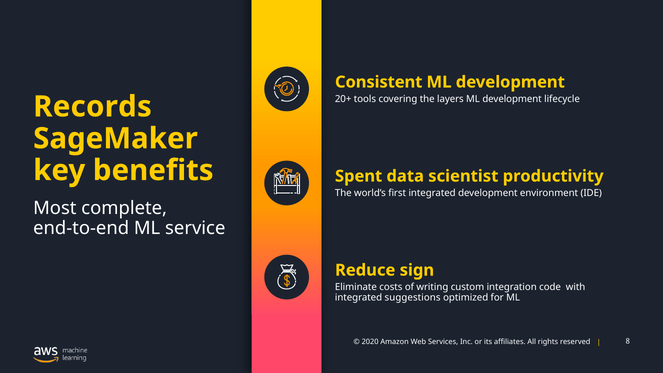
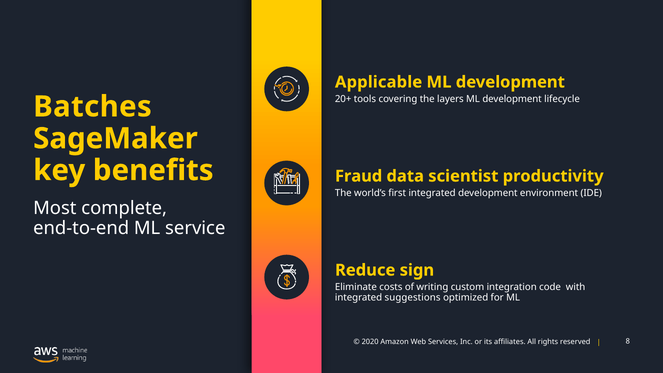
Consistent: Consistent -> Applicable (379, 82)
Records: Records -> Batches (92, 107)
Spent: Spent -> Fraud (359, 176)
